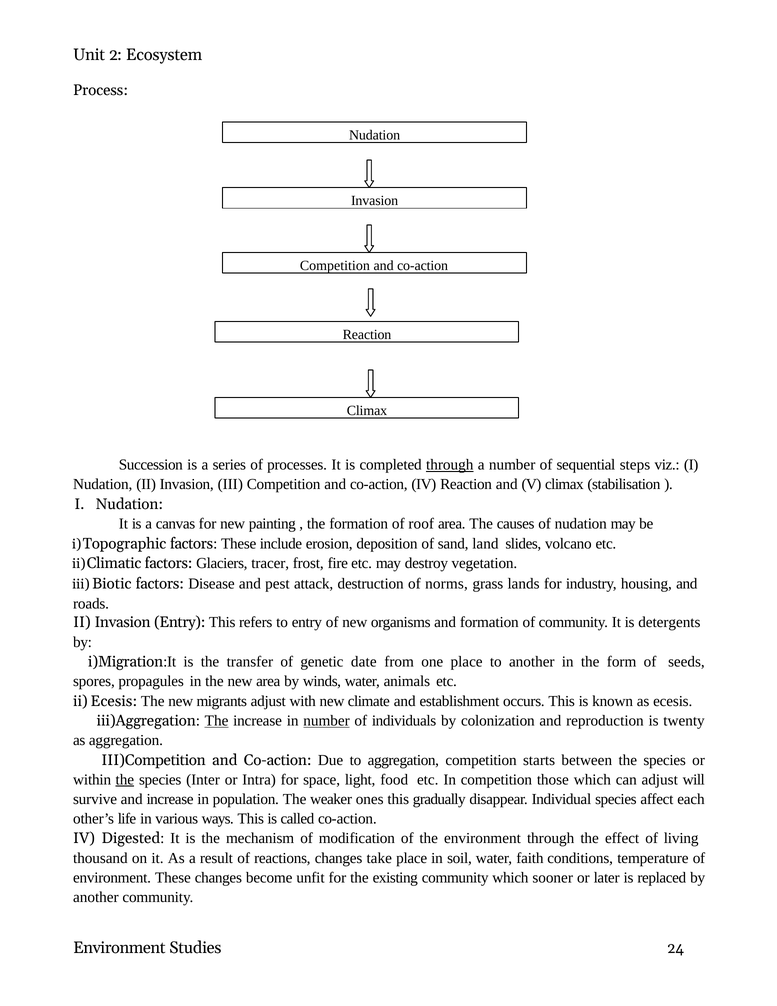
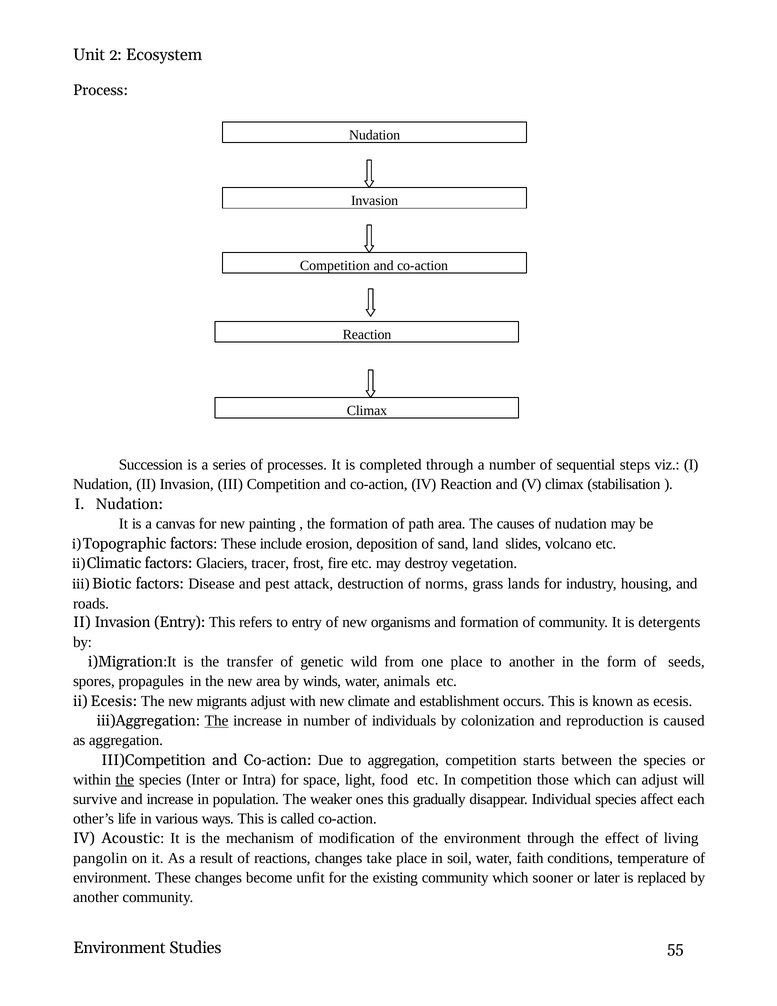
through underline: present -> none (450, 465)
roof: roof -> path (421, 524)
date: date -> wild (364, 662)
number underline: present -> none (327, 720)
twenty: twenty -> caused (684, 720)
Digested: Digested -> Acoustic (131, 838)
thousand: thousand -> pangolin (100, 858)
24: 24 -> 55 (675, 948)
